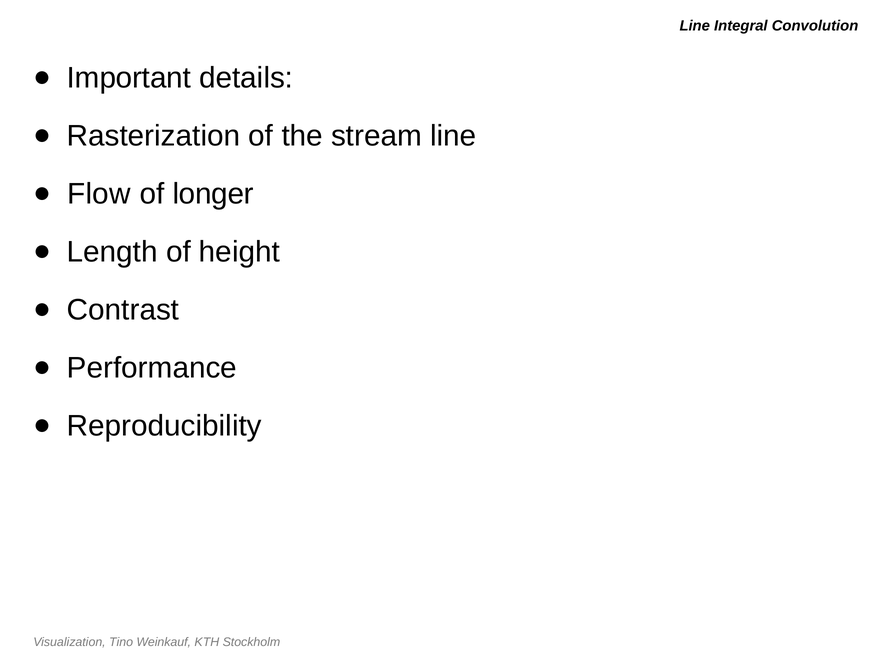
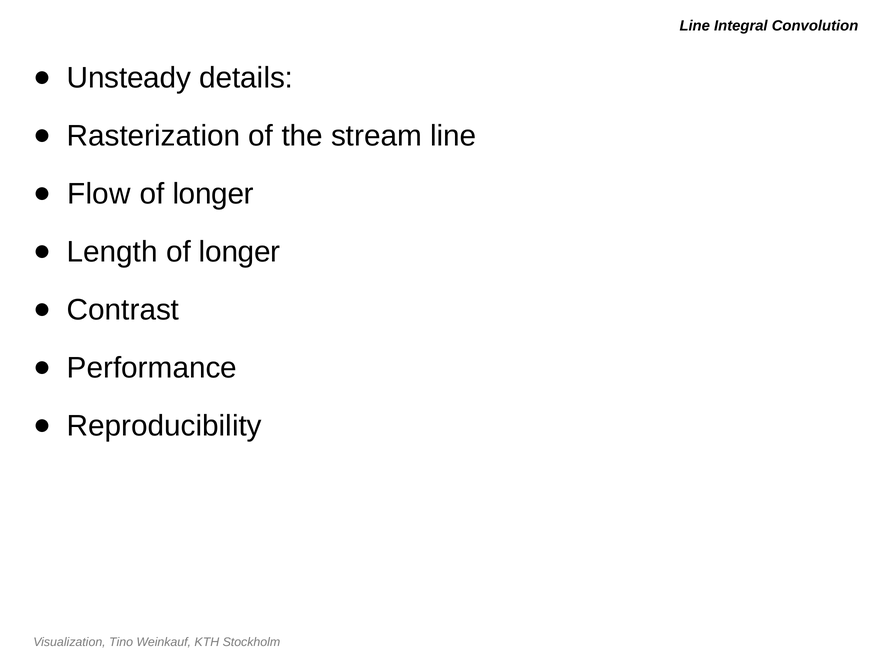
Important: Important -> Unsteady (129, 78)
Length of height: height -> longer (240, 252)
